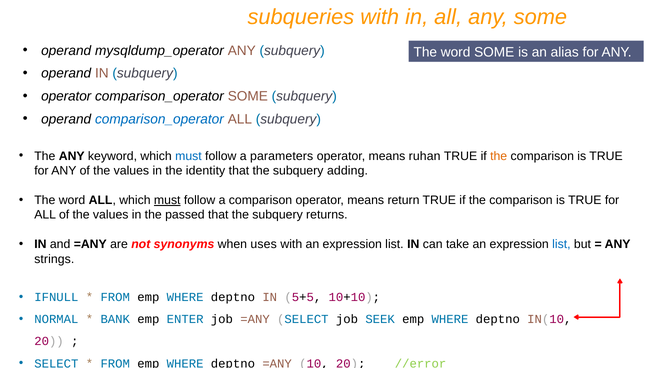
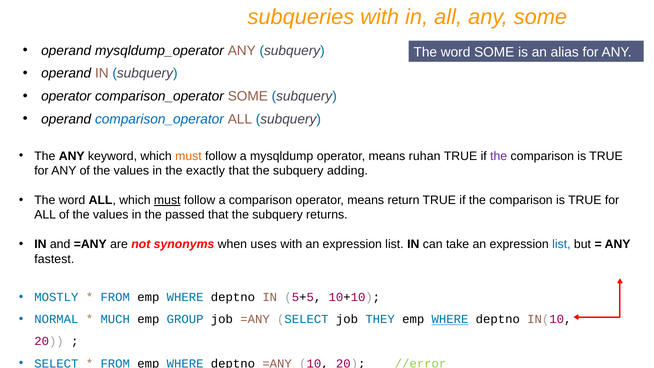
must colour: blue -> orange (188, 156)
parameters: parameters -> mysqldump (282, 156)
the colour: orange -> purple (499, 156)
identity: identity -> exactly (206, 171)
strings: strings -> fastest (54, 259)
IFNULL: IFNULL -> MOSTLY (56, 297)
BANK: BANK -> MUCH (115, 319)
ENTER: ENTER -> GROUP (185, 319)
SEEK: SEEK -> THEY (380, 319)
WHERE underline: none -> present (450, 319)
